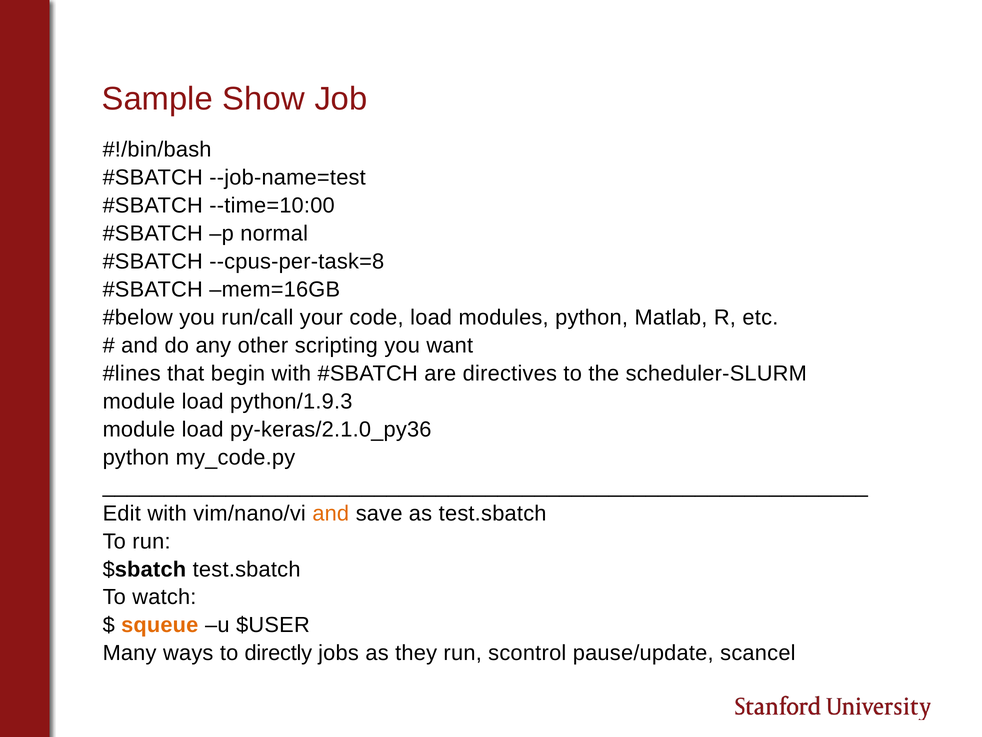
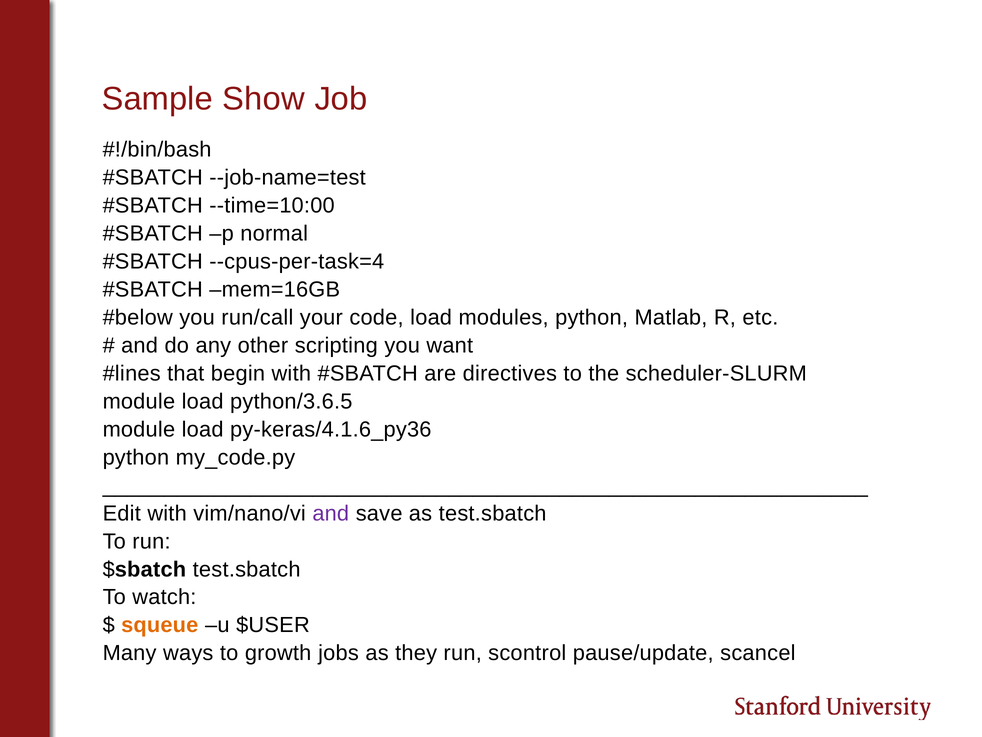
--cpus-per-task=8: --cpus-per-task=8 -> --cpus-per-task=4 (297, 261)
python/1.9.3: python/1.9.3 -> python/3.6.5 (291, 401)
py-keras/2.1.0_py36: py-keras/2.1.0_py36 -> py-keras/4.1.6_py36 (331, 429)
and colour: orange -> purple (331, 513)
directly: directly -> growth (278, 653)
